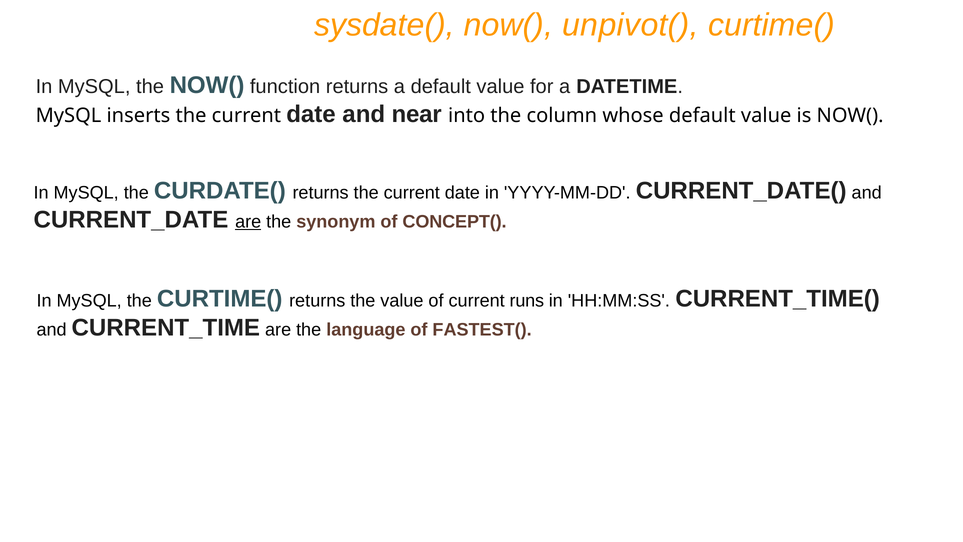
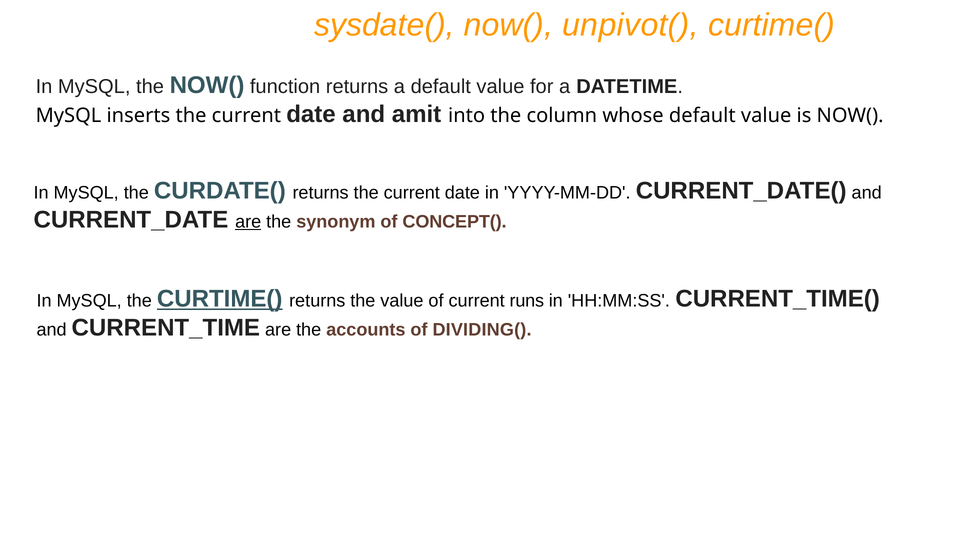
near: near -> amit (417, 114)
CURTIME( underline: none -> present (220, 299)
language: language -> accounts (366, 330)
FASTEST(: FASTEST( -> DIVIDING( (482, 330)
